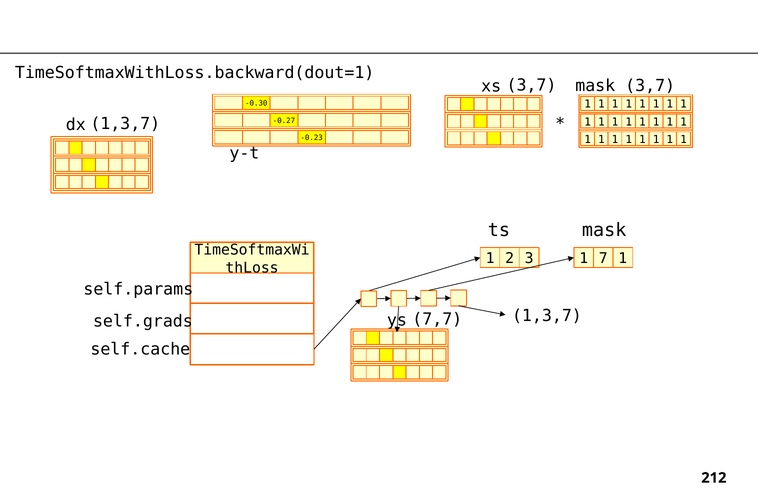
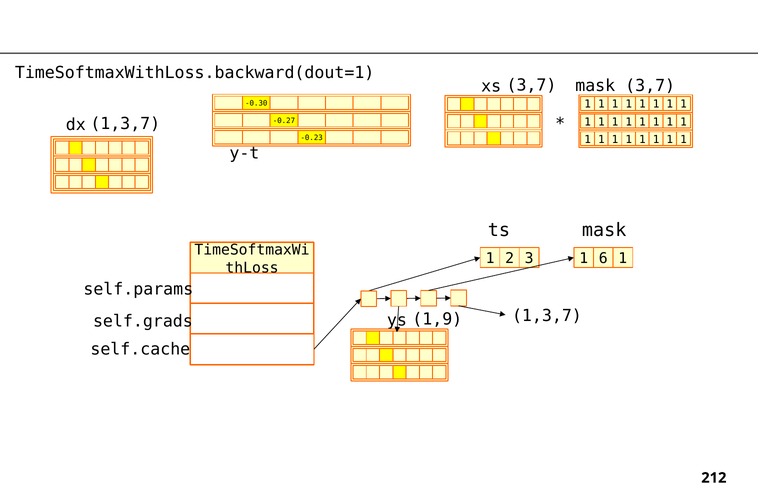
7: 7 -> 6 (603, 259)
7,7: 7,7 -> 1,9 (437, 319)
